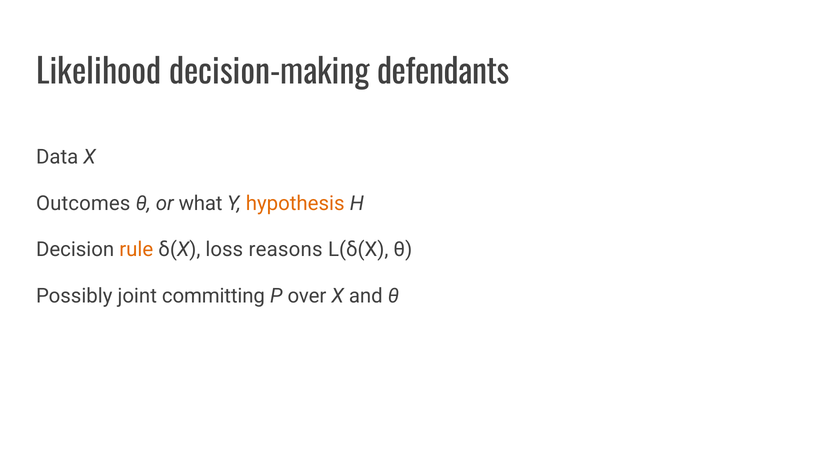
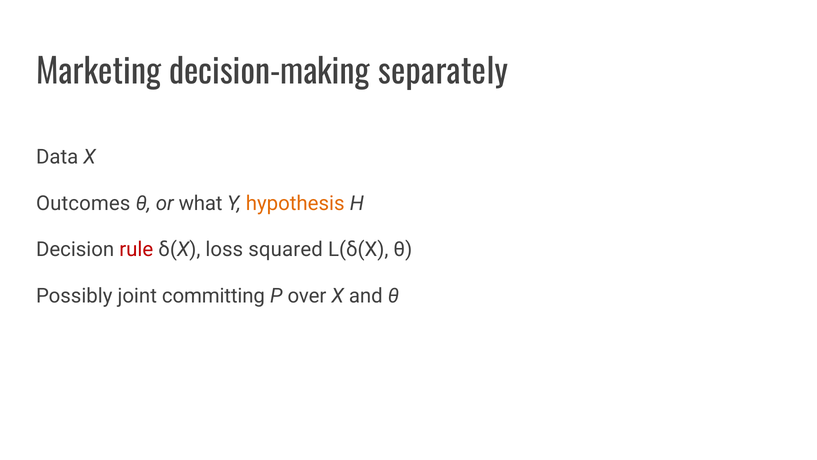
Likelihood: Likelihood -> Marketing (99, 73)
defendants: defendants -> separately (443, 73)
rule colour: orange -> red (136, 249)
reasons: reasons -> squared (286, 249)
